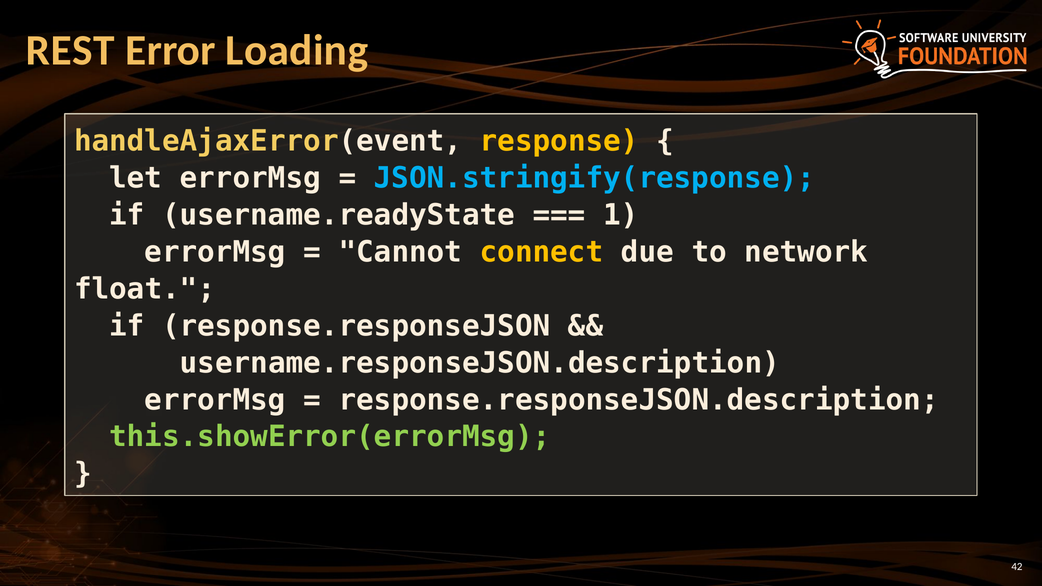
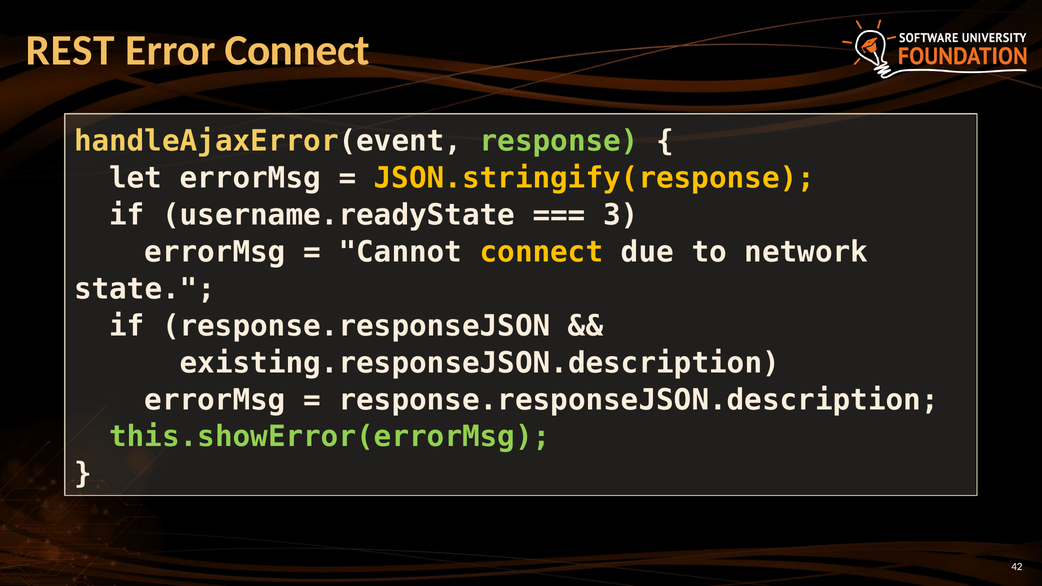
Error Loading: Loading -> Connect (297, 51)
response colour: yellow -> light green (559, 141)
JSON.stringify(response colour: light blue -> yellow (594, 178)
1: 1 -> 3 (621, 215)
float: float -> state (145, 289)
username.responseJSON.description: username.responseJSON.description -> existing.responseJSON.description (480, 363)
